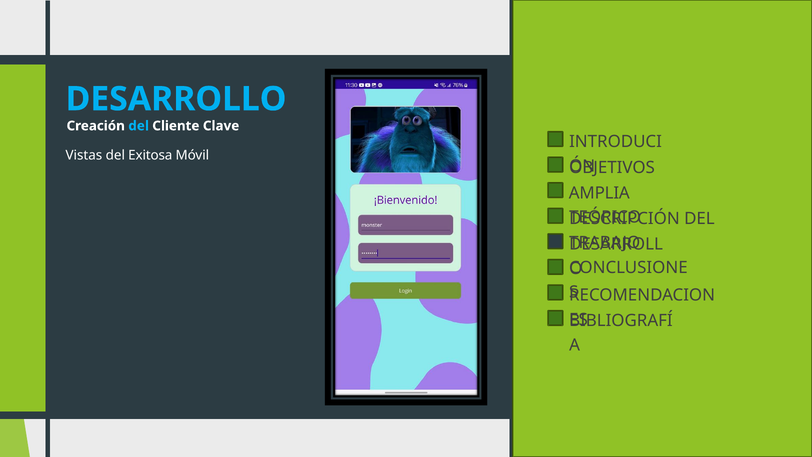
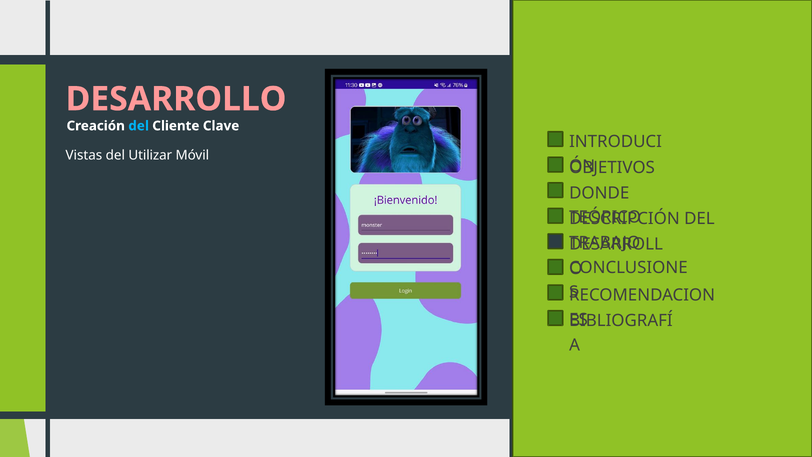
DESARROLLO colour: light blue -> pink (176, 99)
Exitosa: Exitosa -> Utilizar (150, 155)
AMPLIA: AMPLIA -> DONDE (599, 193)
